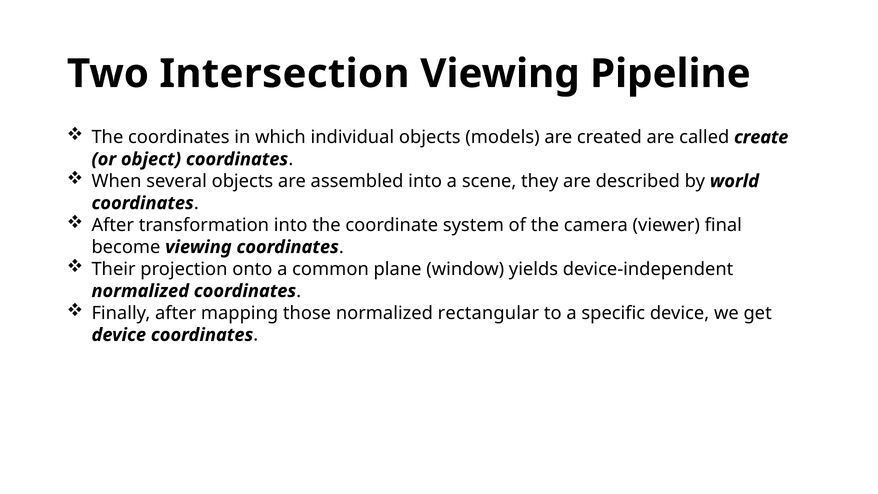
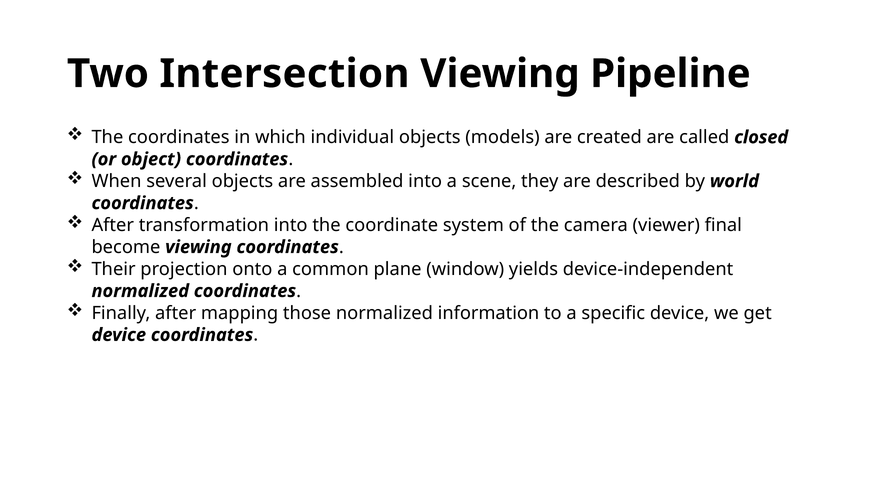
create: create -> closed (761, 137)
rectangular: rectangular -> information (488, 313)
